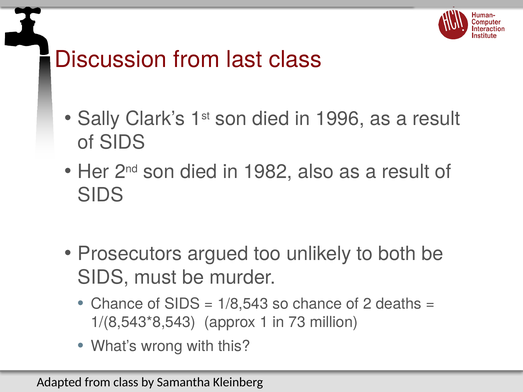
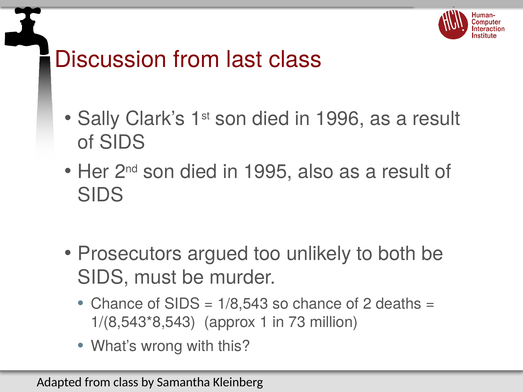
1982: 1982 -> 1995 (268, 172)
